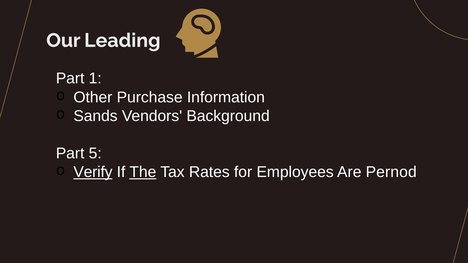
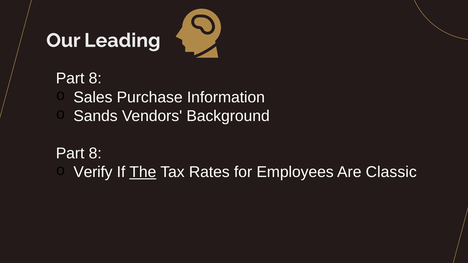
1: 1 -> 8 (95, 79)
Other: Other -> Sales (93, 97)
5: 5 -> 8 (95, 153)
Verify underline: present -> none (93, 172)
Pernod: Pernod -> Classic (391, 172)
